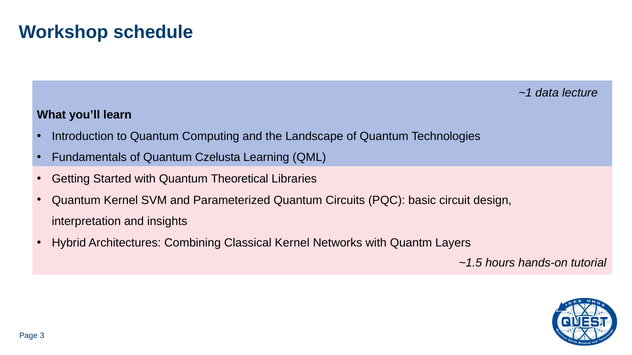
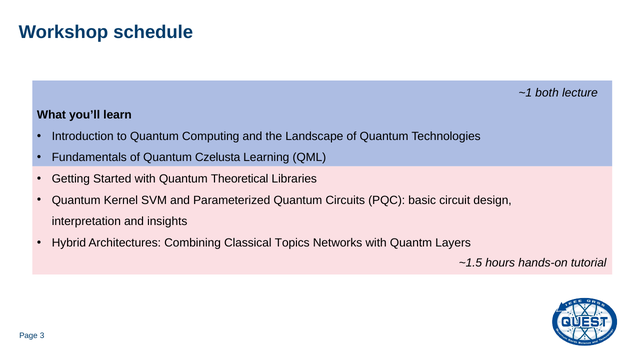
data: data -> both (547, 93)
Classical Kernel: Kernel -> Topics (292, 243)
